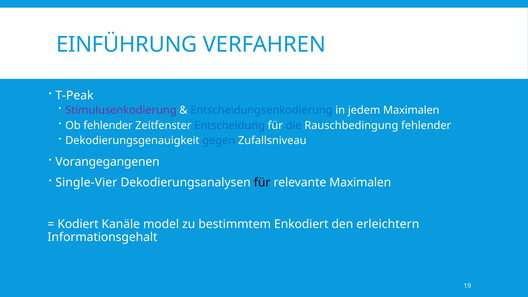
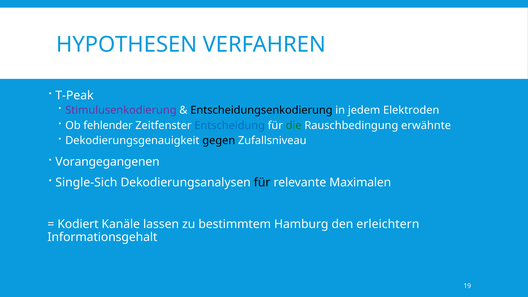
EINFÜHRUNG: EINFÜHRUNG -> HYPOTHESEN (127, 44)
Entscheidungsenkodierung colour: blue -> black (261, 110)
jedem Maximalen: Maximalen -> Elektroden (411, 110)
die colour: blue -> green (294, 125)
Rauschbedingung fehlender: fehlender -> erwähnte (426, 125)
gegen colour: blue -> black (219, 141)
Single-Vier: Single-Vier -> Single-Sich (86, 183)
model: model -> lassen (161, 224)
Enkodiert: Enkodiert -> Hamburg (301, 224)
